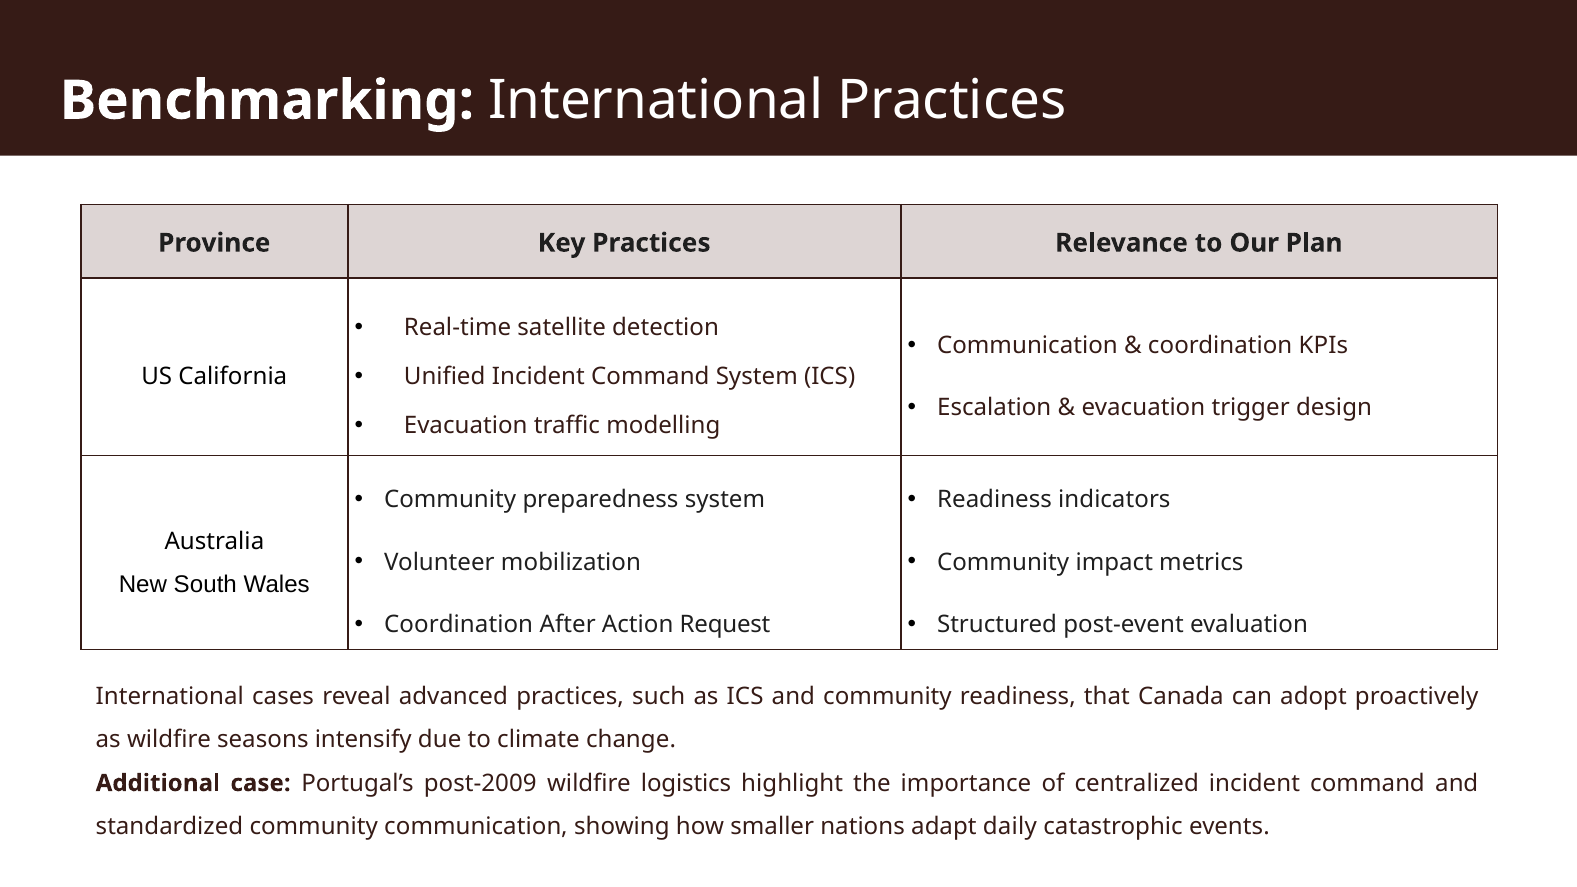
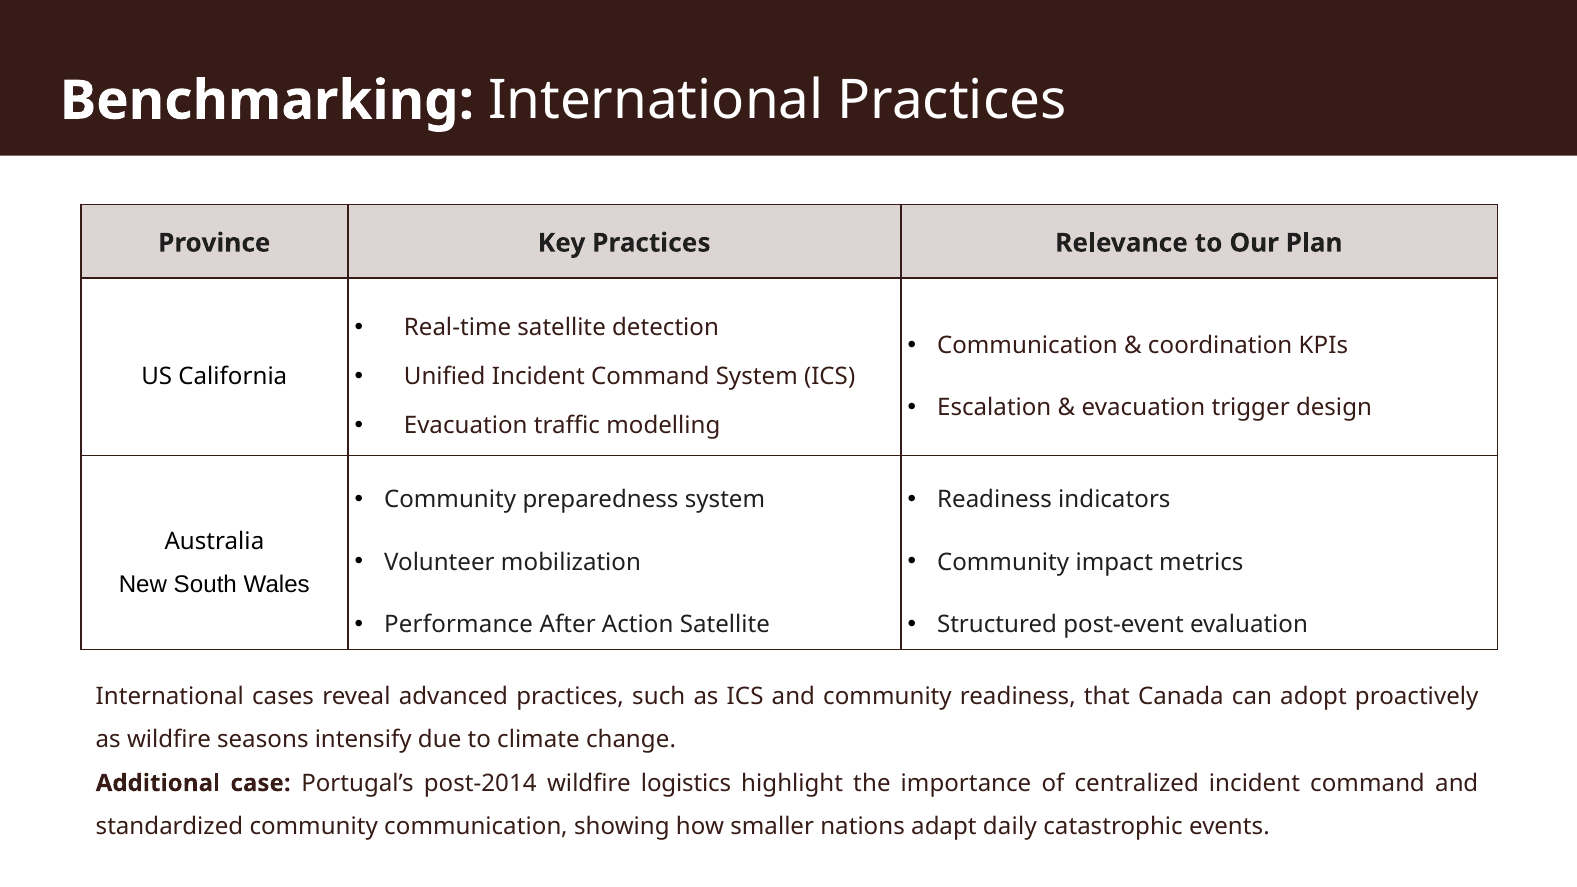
Coordination: Coordination -> Performance (459, 625)
Action Request: Request -> Satellite (725, 625)
post-2009: post-2009 -> post-2014 (480, 783)
